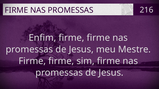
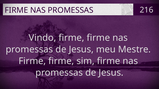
Enfim: Enfim -> Vindo (42, 38)
